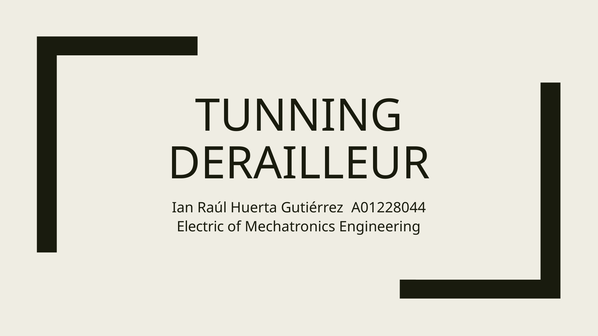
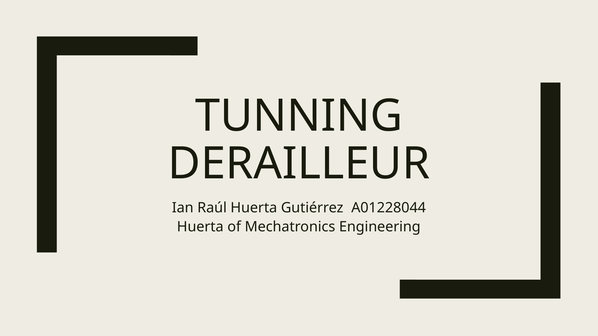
Electric: Electric -> Huerta (200, 227)
